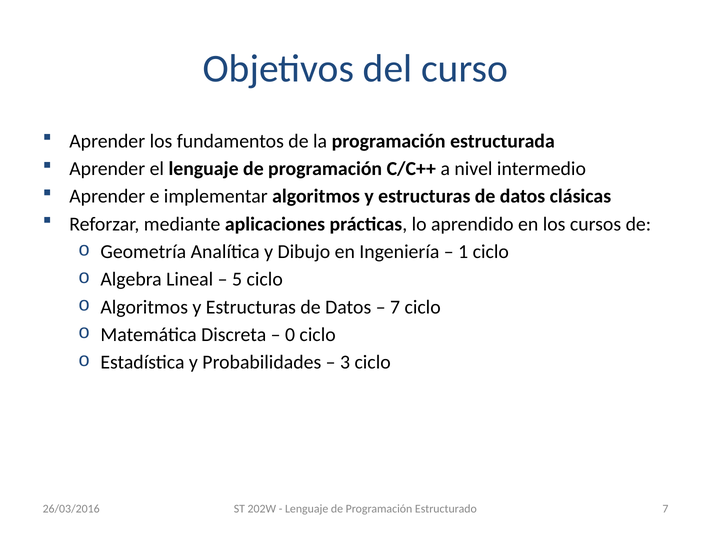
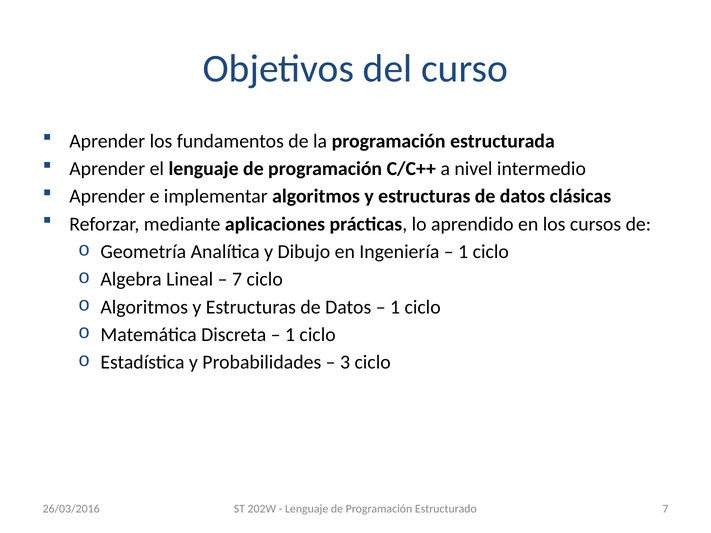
5: 5 -> 7 (237, 280)
7: 7 -> 1 (395, 307)
0: 0 -> 1 (290, 335)
